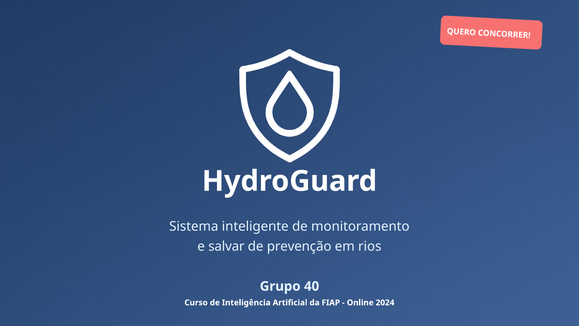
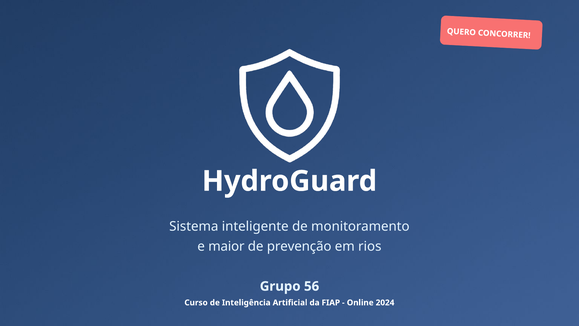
salvar: salvar -> maior (226, 246)
40: 40 -> 56 (312, 286)
